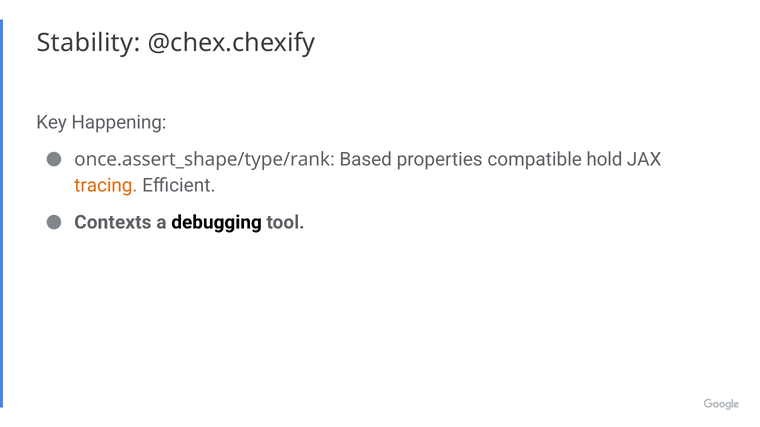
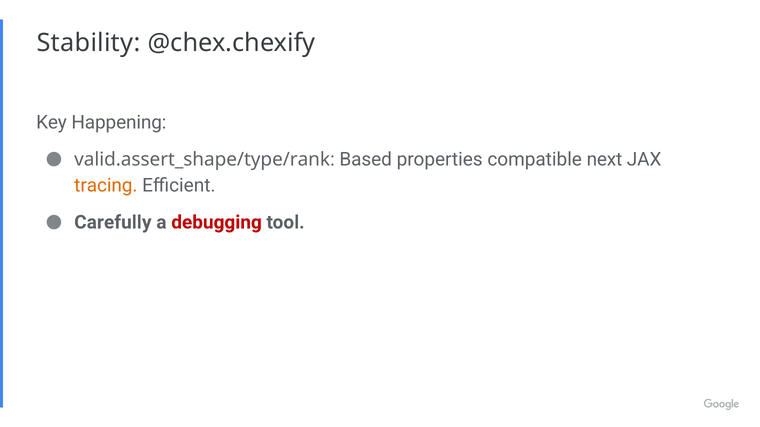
once.assert_shape/type/rank: once.assert_shape/type/rank -> valid.assert_shape/type/rank (202, 160)
hold: hold -> next (604, 160)
Contexts: Contexts -> Carefully (113, 223)
debugging colour: black -> red (217, 223)
